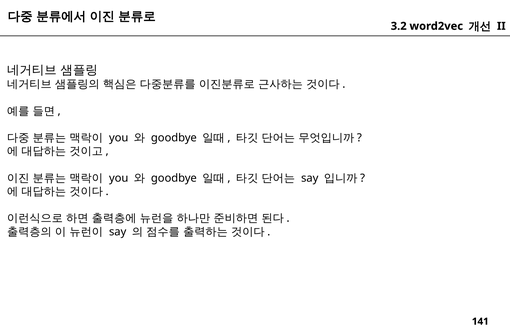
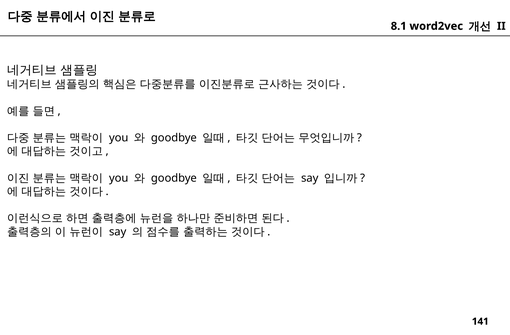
3.2: 3.2 -> 8.1 (399, 26)
